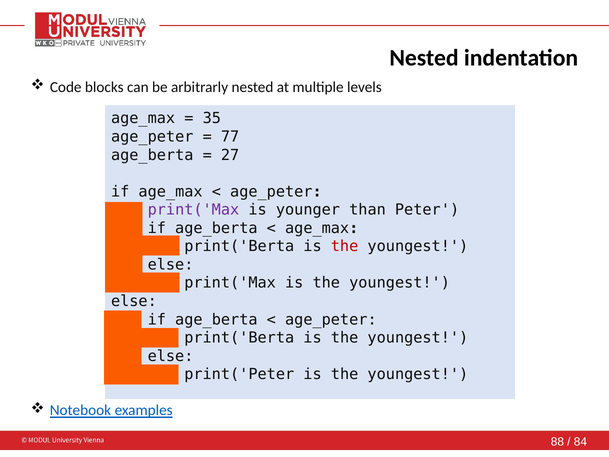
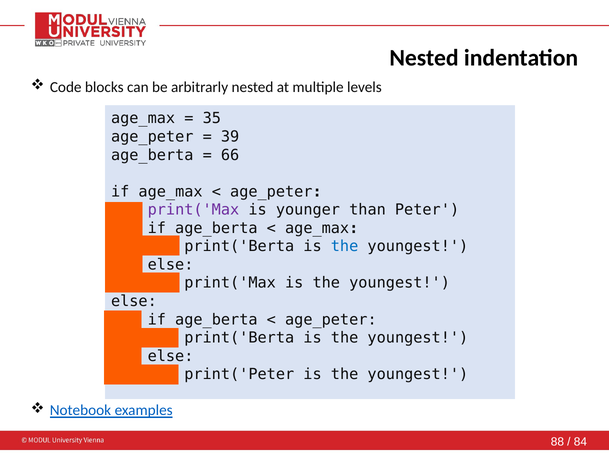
77: 77 -> 39 (230, 137)
27: 27 -> 66 (230, 155)
the colour: red -> blue (345, 246)
